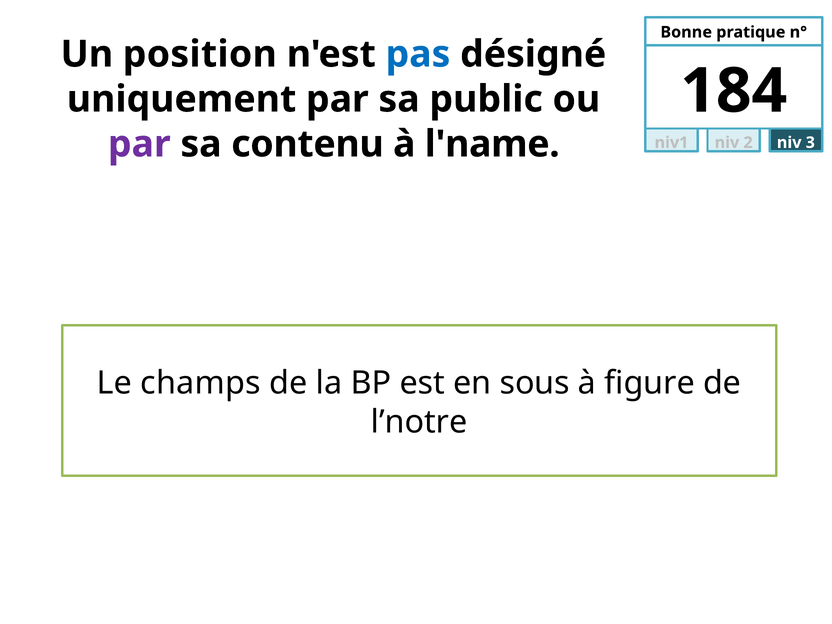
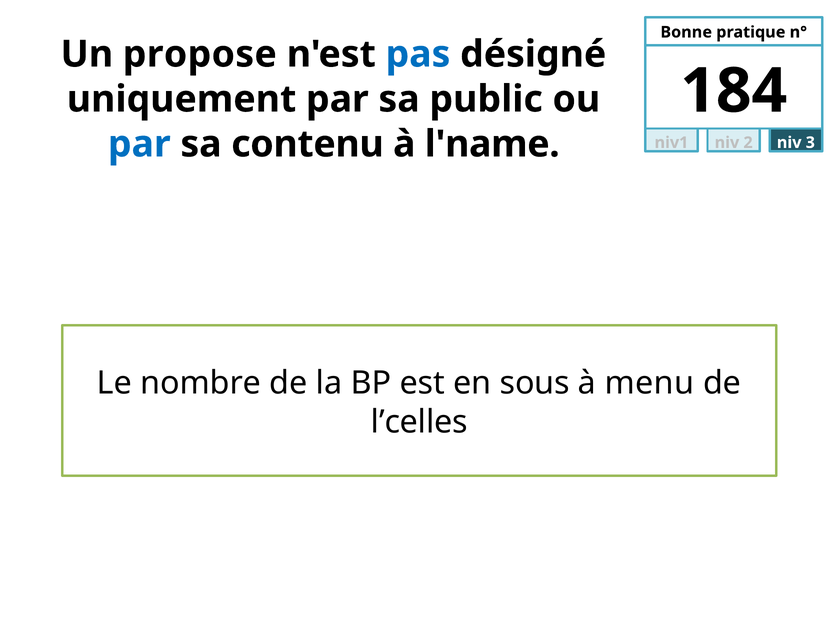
position: position -> propose (200, 54)
par colour: purple -> blue (139, 144)
champs: champs -> nombre (201, 383)
figure: figure -> menu (649, 383)
l’notre: l’notre -> l’celles (419, 422)
